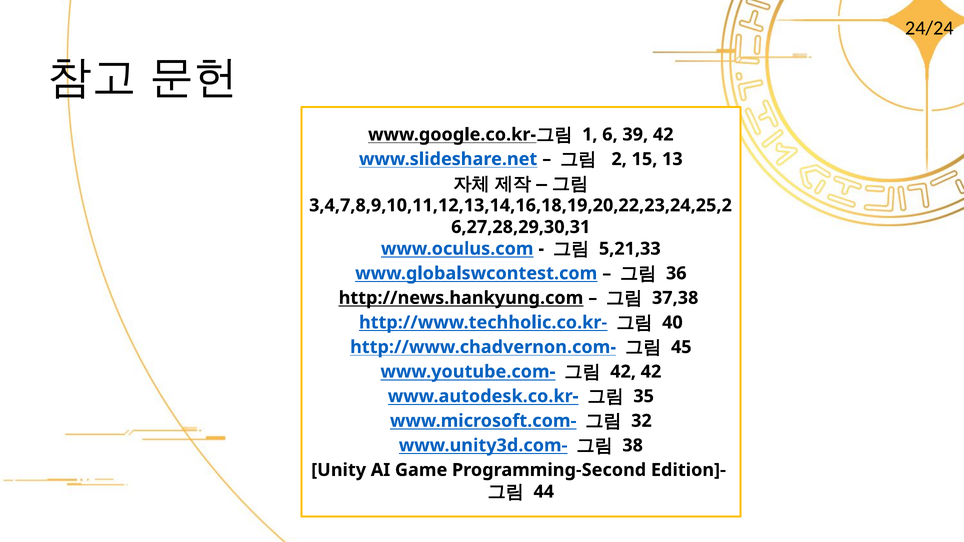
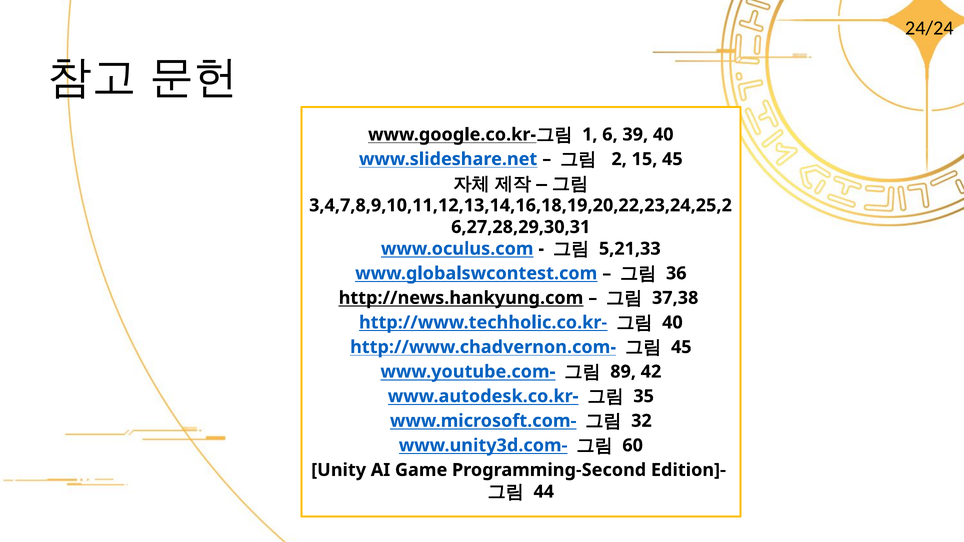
39 42: 42 -> 40 (663, 135)
15 13: 13 -> 45 (672, 159)
42: 42 -> 89 (623, 372)
38: 38 -> 60 (633, 446)
